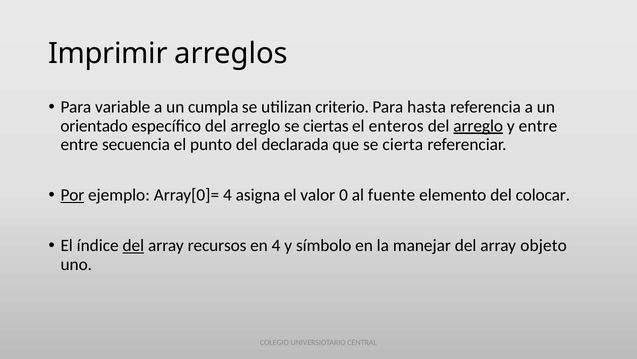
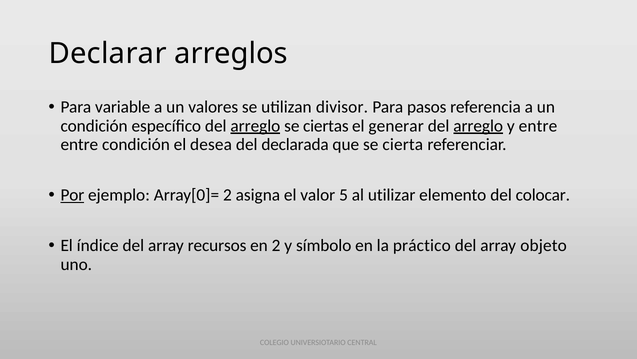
Imprimir: Imprimir -> Declarar (108, 54)
cumpla: cumpla -> valores (213, 107)
criterio: criterio -> divisor (342, 107)
hasta: hasta -> pasos (427, 107)
orientado: orientado -> condición (94, 126)
arreglo underline: none -> present (255, 126)
enteros: enteros -> generar (396, 126)
entre secuencia: secuencia -> condición (136, 144)
punto: punto -> desea (211, 144)
Array[0]= 4: 4 -> 2 (227, 195)
0: 0 -> 5 (344, 195)
fuente: fuente -> utilizar (392, 195)
del underline: present -> none (133, 245)
en 4: 4 -> 2 (276, 245)
manejar: manejar -> práctico (422, 245)
